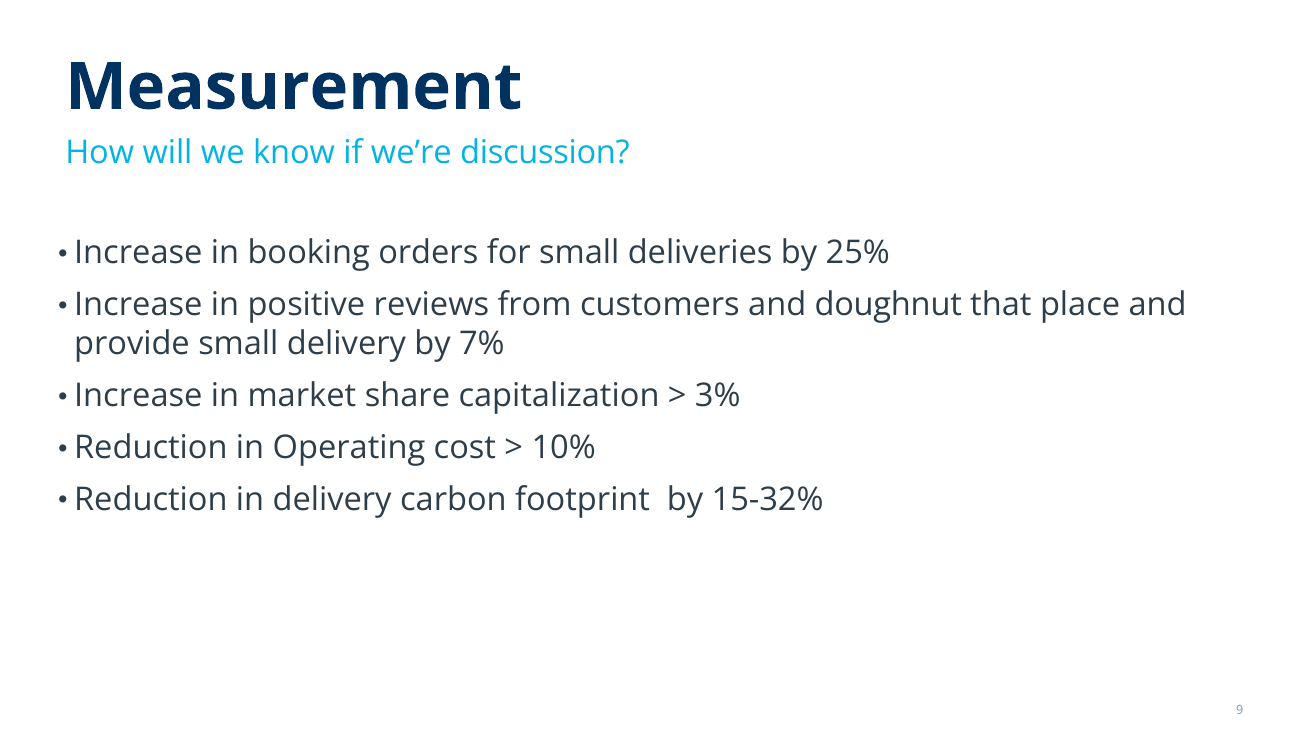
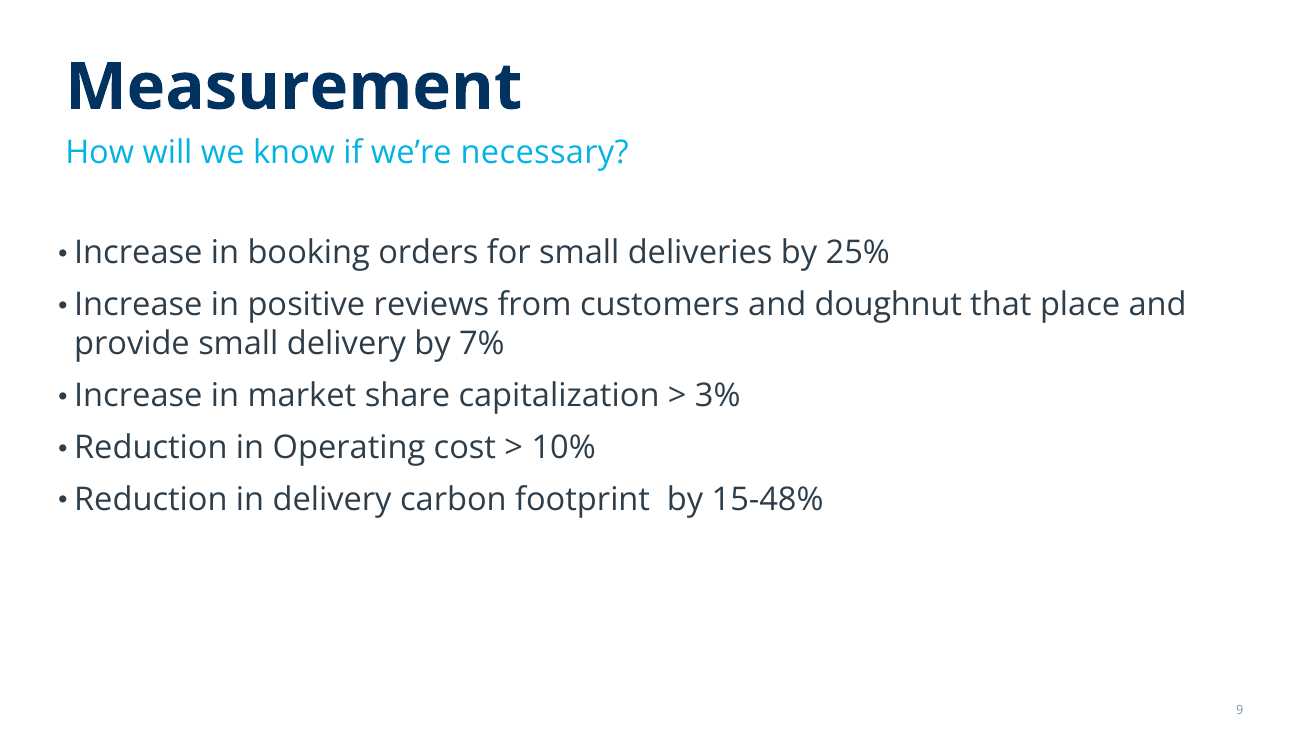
discussion: discussion -> necessary (545, 152)
15-32%: 15-32% -> 15-48% (768, 500)
